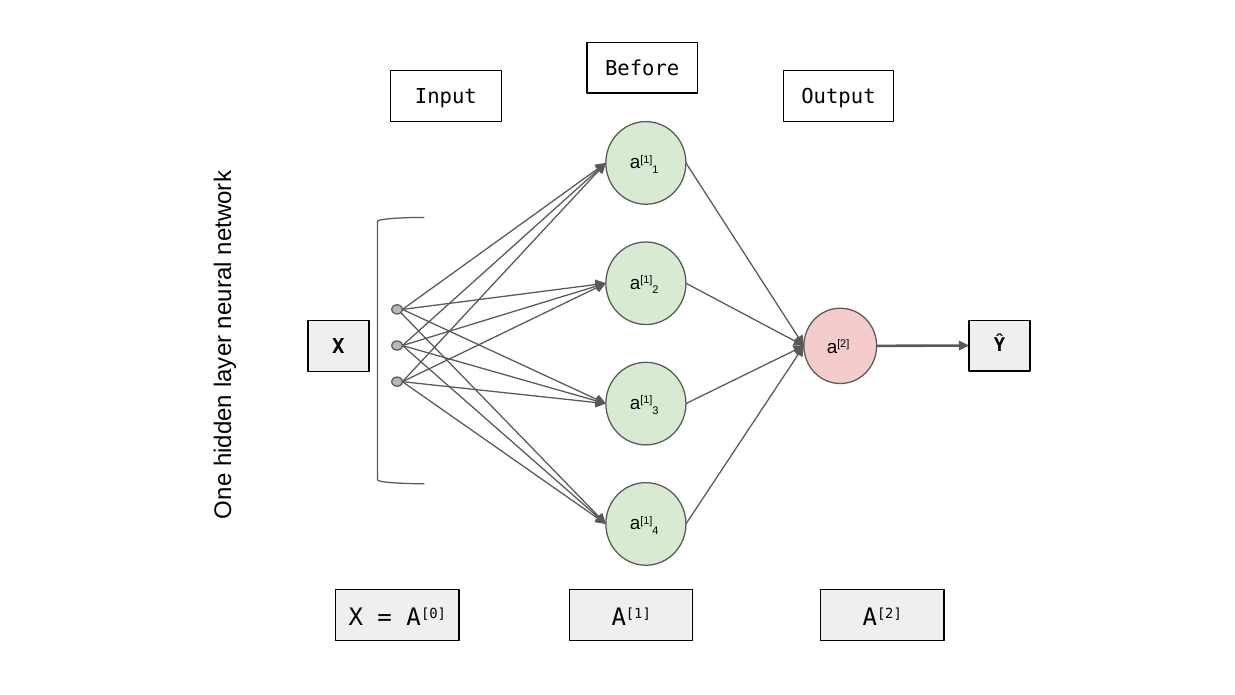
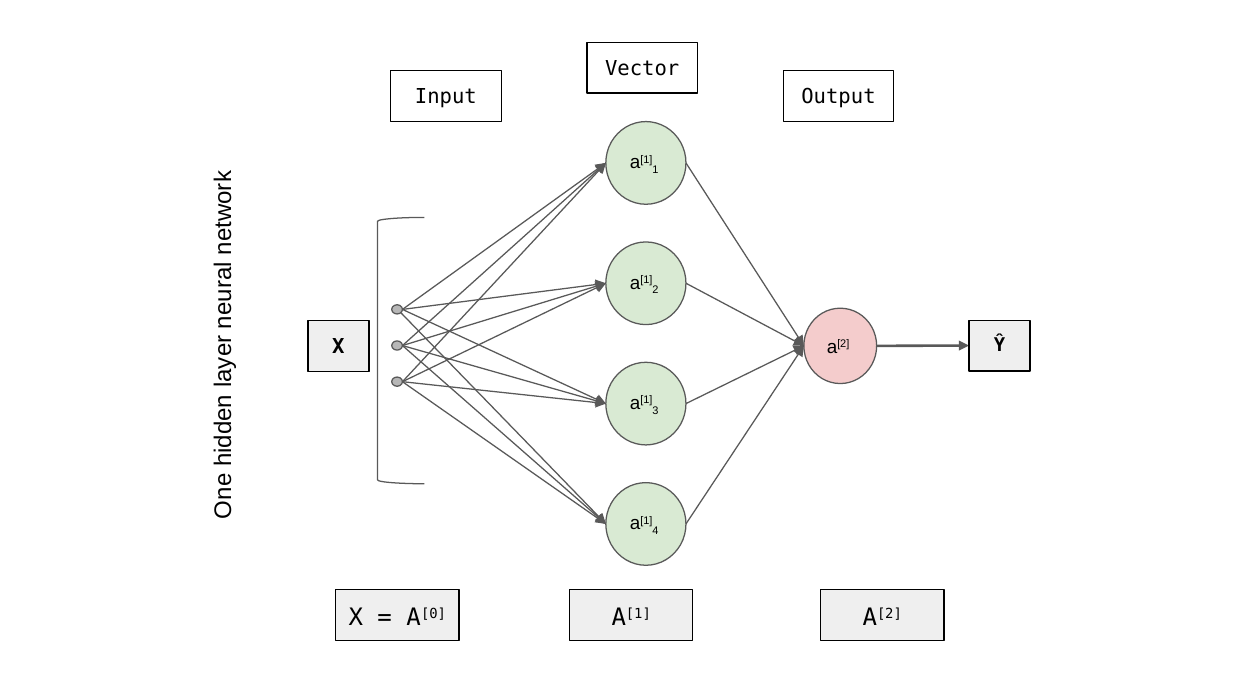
Before: Before -> Vector (642, 68)
